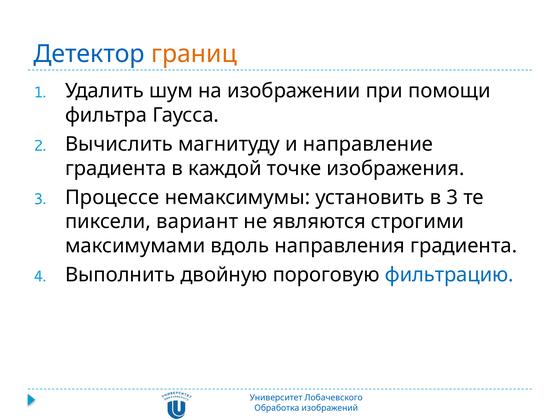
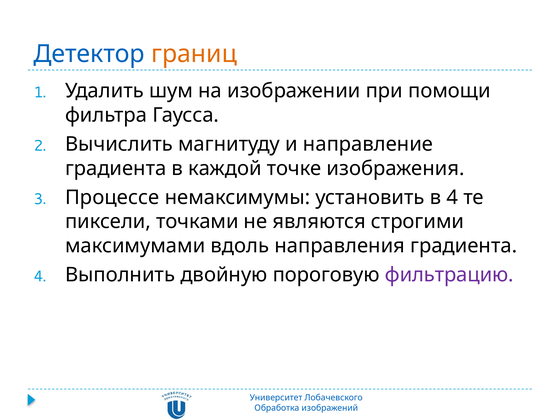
в 3: 3 -> 4 (452, 197)
вариант: вариант -> точками (197, 222)
фильтрацию colour: blue -> purple (449, 275)
